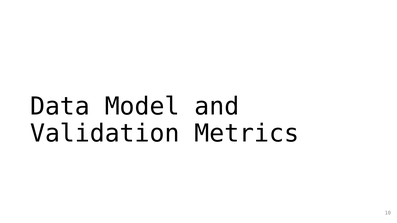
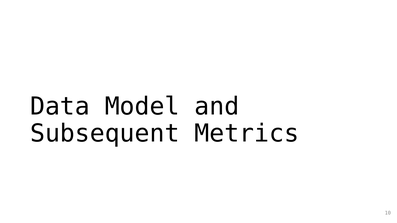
Validation: Validation -> Subsequent (105, 134)
